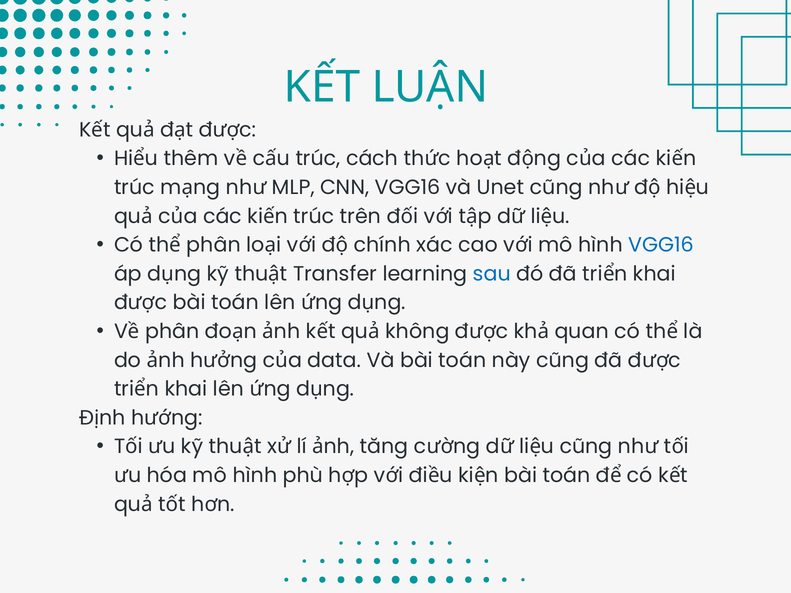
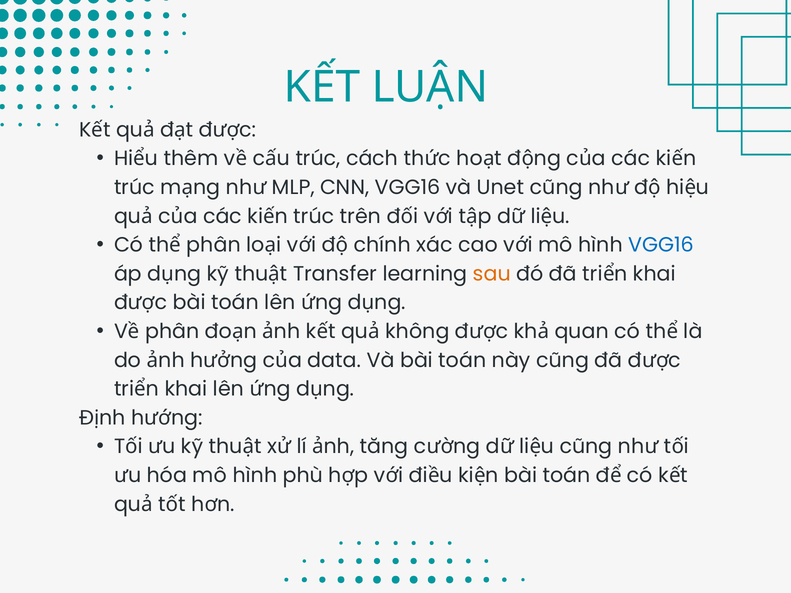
sau colour: blue -> orange (492, 274)
